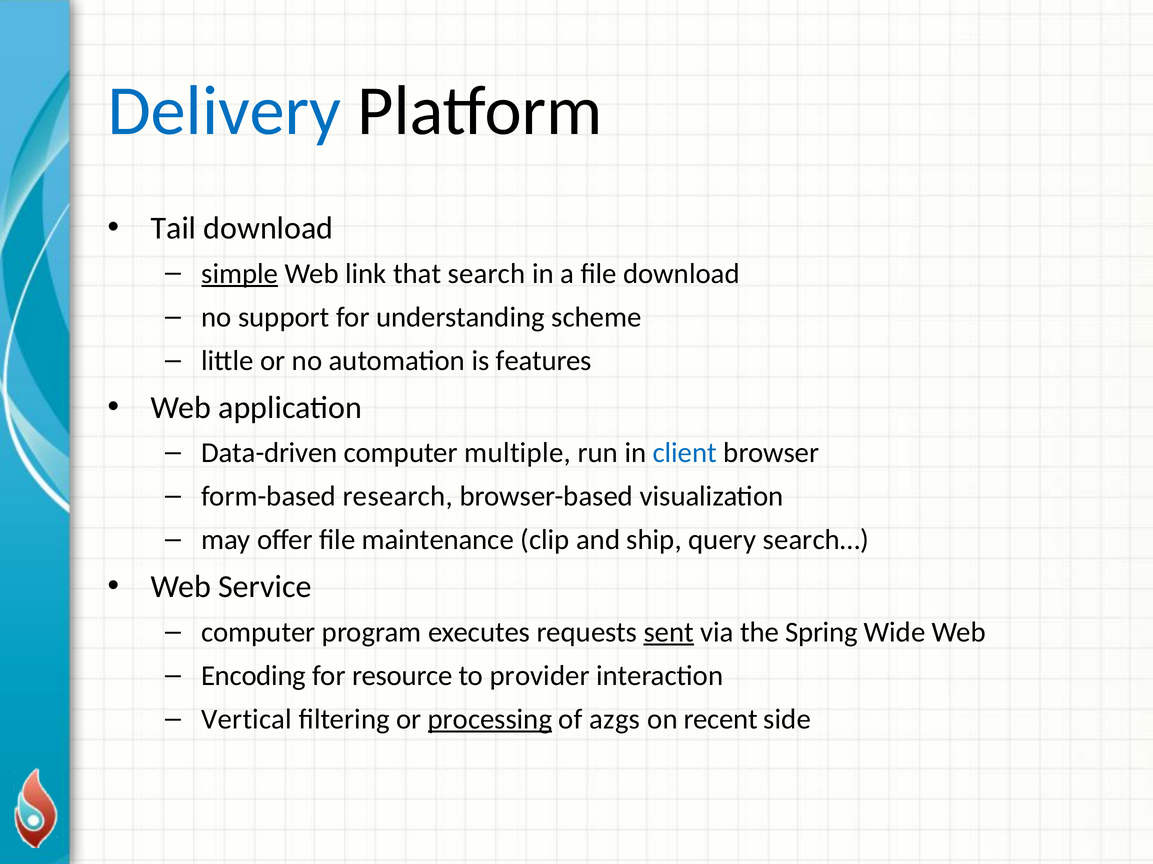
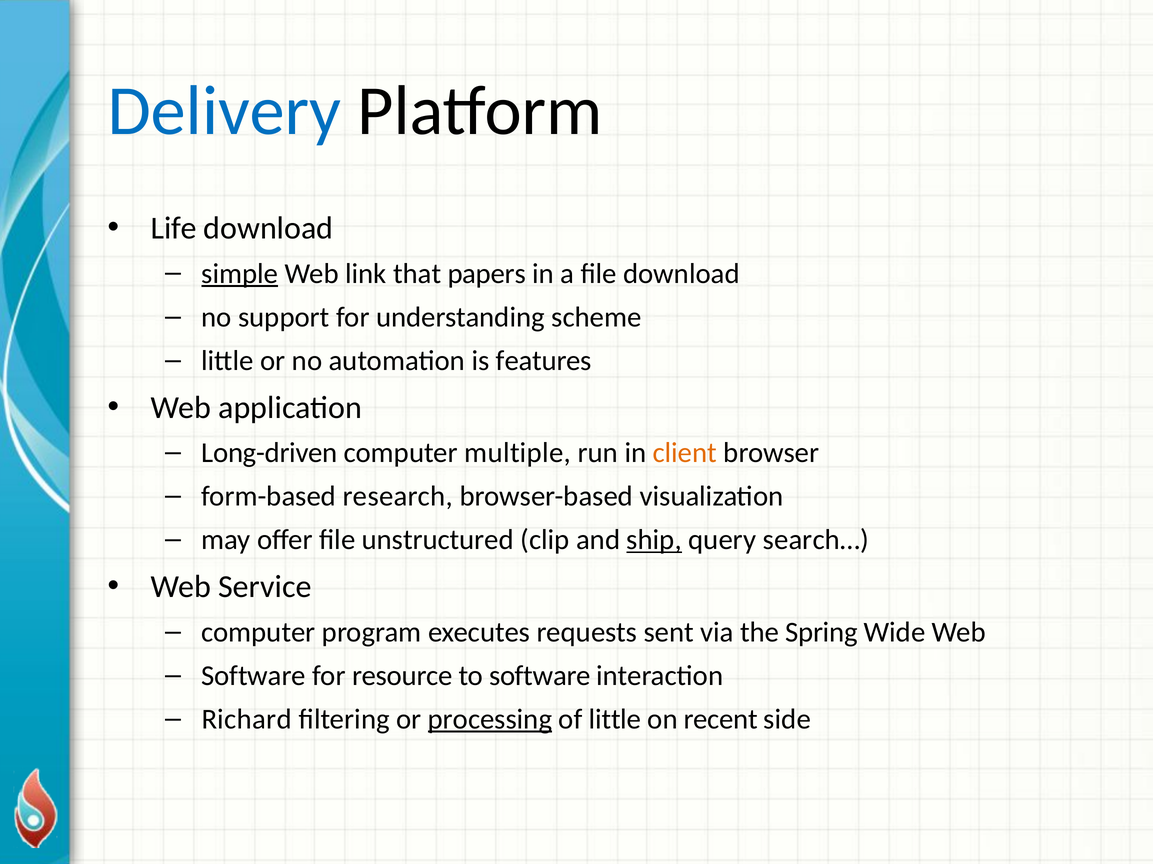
Tail: Tail -> Life (174, 229)
search: search -> papers (487, 274)
Data-driven: Data-driven -> Long-driven (269, 453)
client colour: blue -> orange (685, 453)
maintenance: maintenance -> unstructured (438, 540)
ship underline: none -> present (654, 540)
sent underline: present -> none (669, 633)
Encoding: Encoding -> Software (254, 676)
to provider: provider -> software (540, 676)
Vertical: Vertical -> Richard (247, 720)
of azgs: azgs -> little (615, 720)
